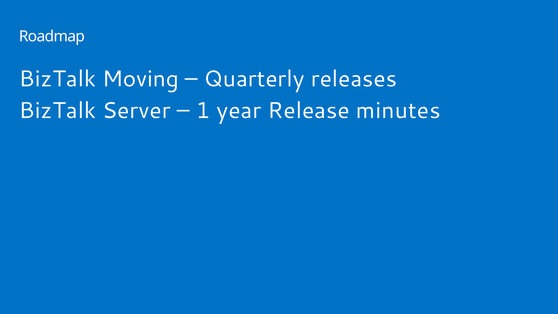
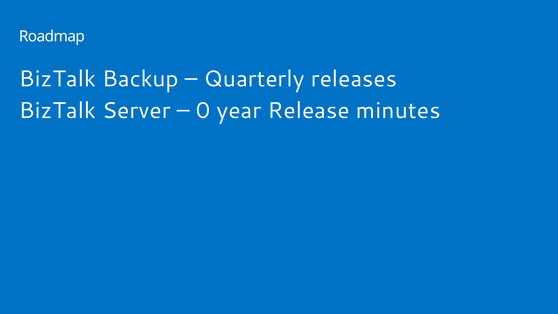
Moving: Moving -> Backup (140, 79)
1: 1 -> 0 (203, 110)
